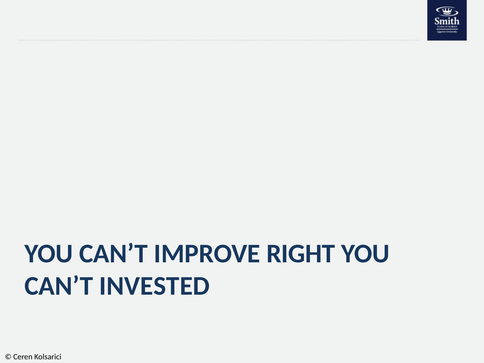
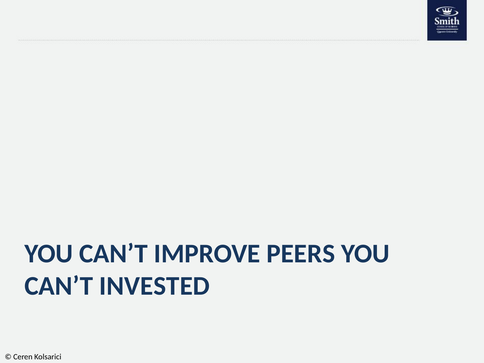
RIGHT: RIGHT -> PEERS (301, 254)
